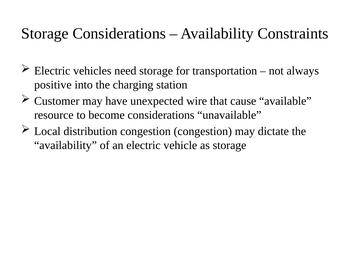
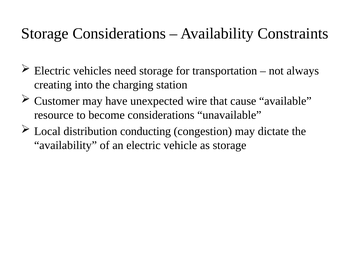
positive: positive -> creating (53, 85)
distribution congestion: congestion -> conducting (146, 131)
